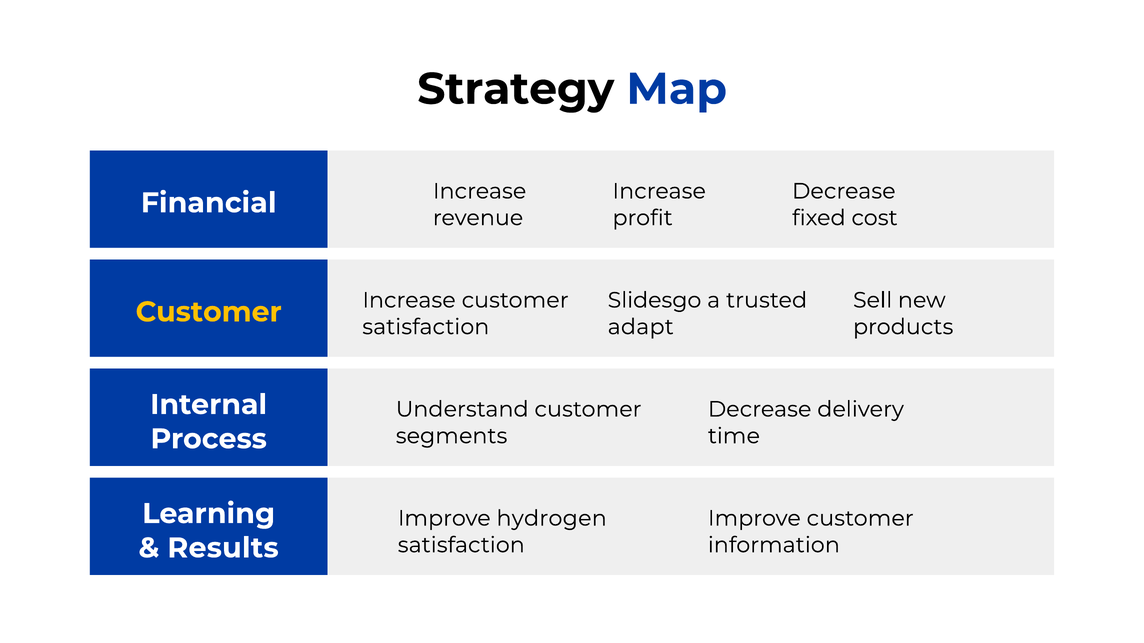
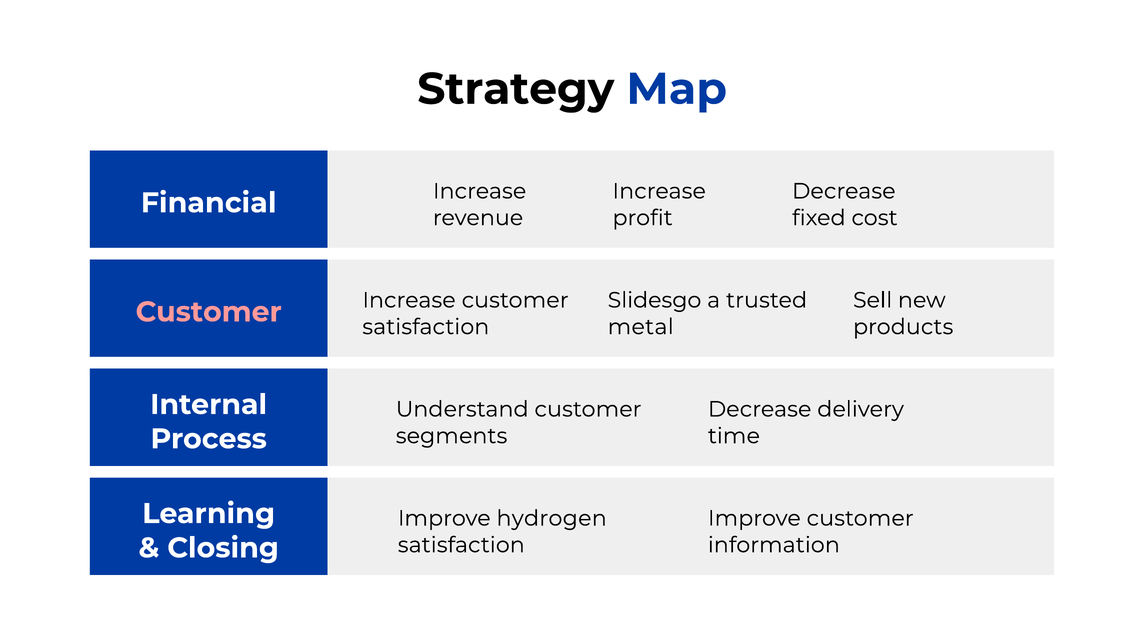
Customer colour: yellow -> pink (209, 312)
adapt: adapt -> metal (641, 327)
Results: Results -> Closing (223, 548)
